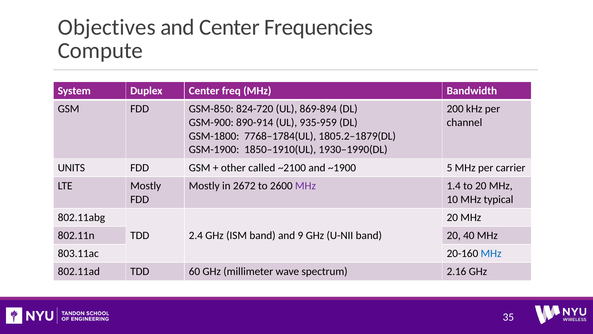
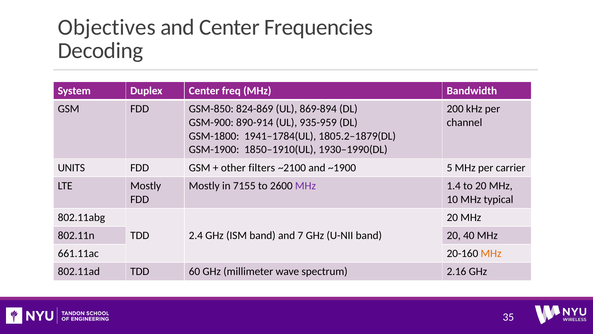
Compute: Compute -> Decoding (100, 51)
824-720: 824-720 -> 824-869 (255, 109)
7768–1784(UL: 7768–1784(UL -> 1941–1784(UL (280, 136)
called: called -> filters (262, 167)
2672: 2672 -> 7155 (244, 186)
9: 9 -> 7 (300, 235)
803.11ac: 803.11ac -> 661.11ac (78, 253)
MHz colour: blue -> orange (491, 253)
